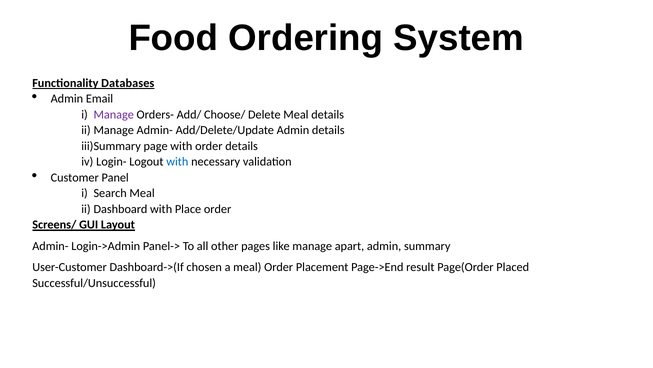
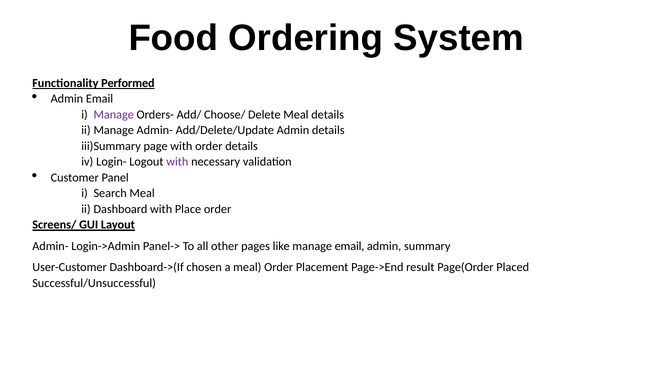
Databases: Databases -> Performed (128, 83)
with colour: blue -> purple (177, 162)
manage apart: apart -> email (350, 246)
